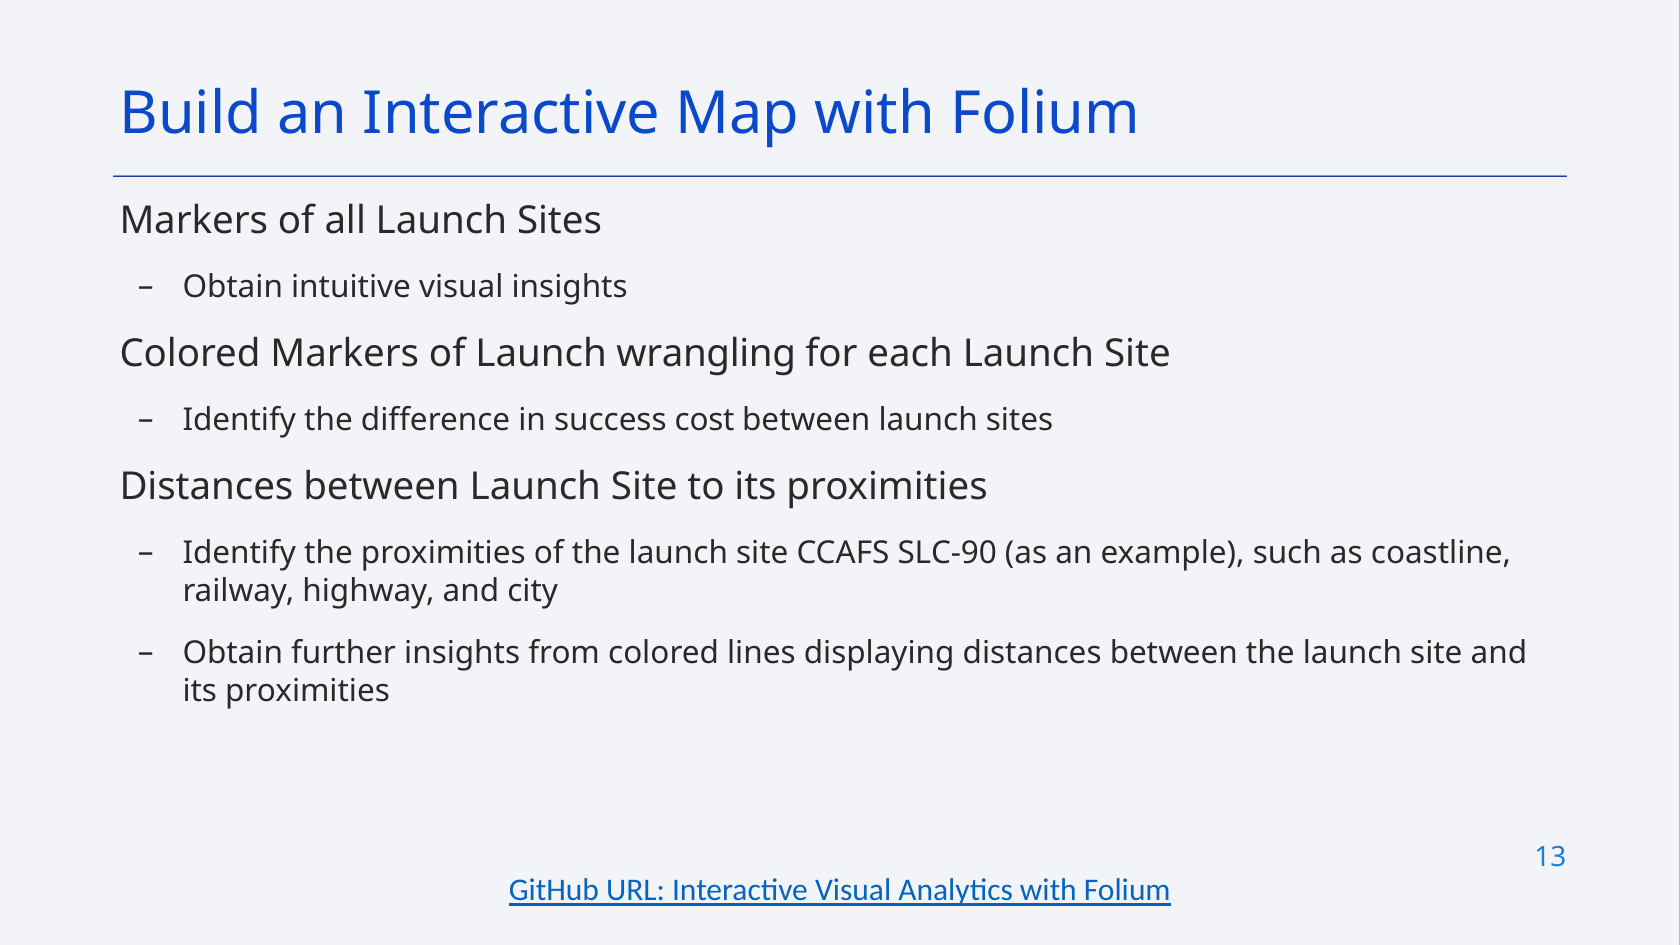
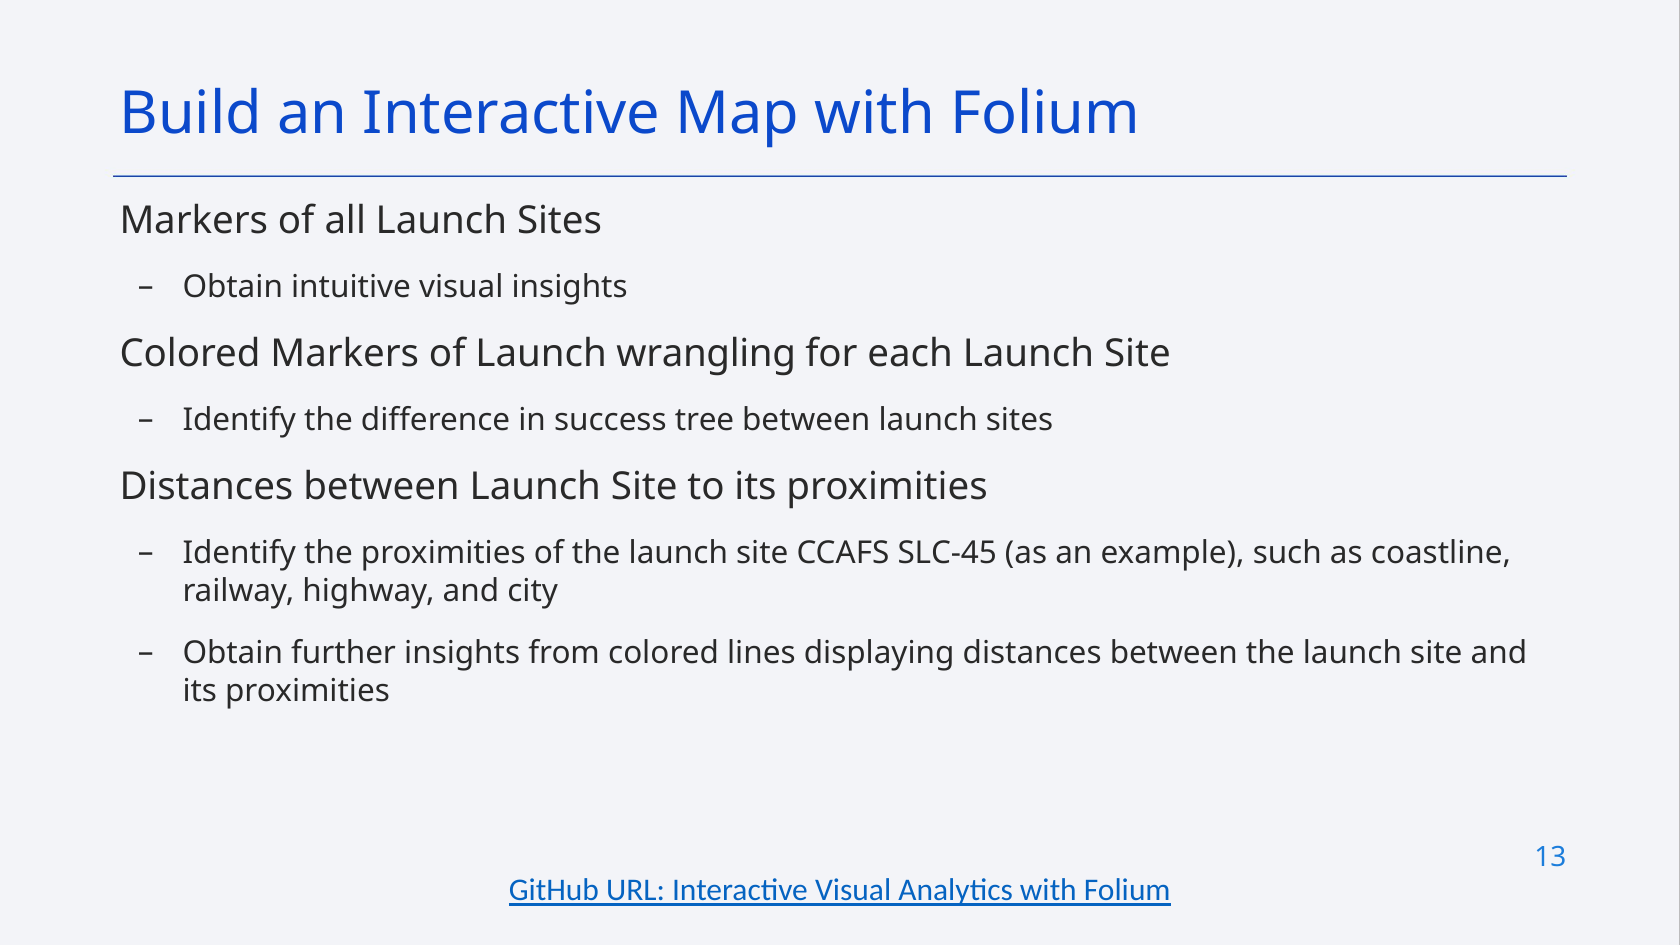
cost: cost -> tree (705, 420)
SLC-90: SLC-90 -> SLC-45 (947, 553)
